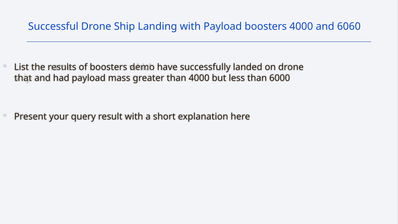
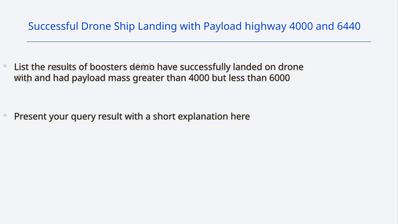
Payload boosters: boosters -> highway (266, 26)
6060: 6060 -> 6440 (349, 26)
that: that -> with (23, 78)
